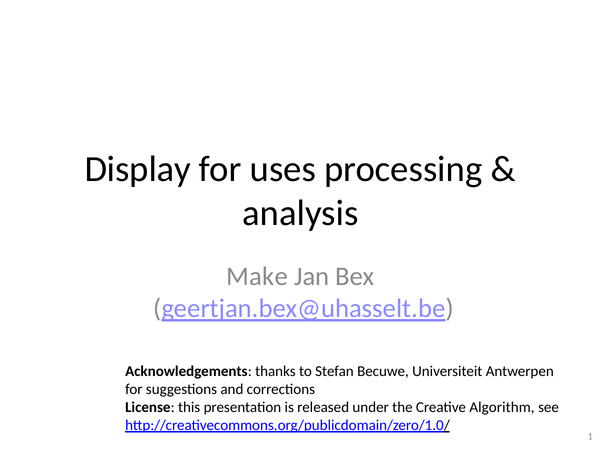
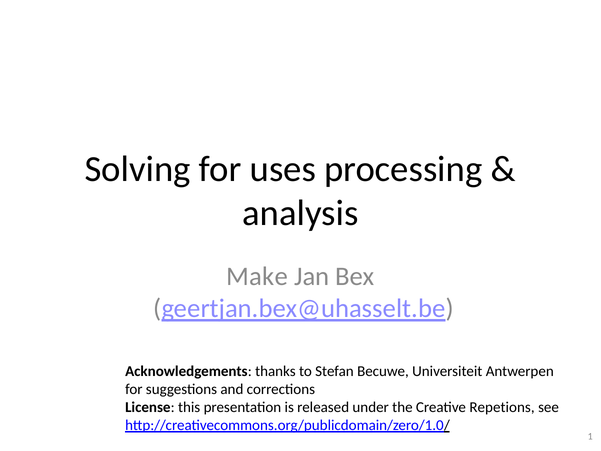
Display: Display -> Solving (138, 169)
Algorithm: Algorithm -> Repetions (502, 407)
